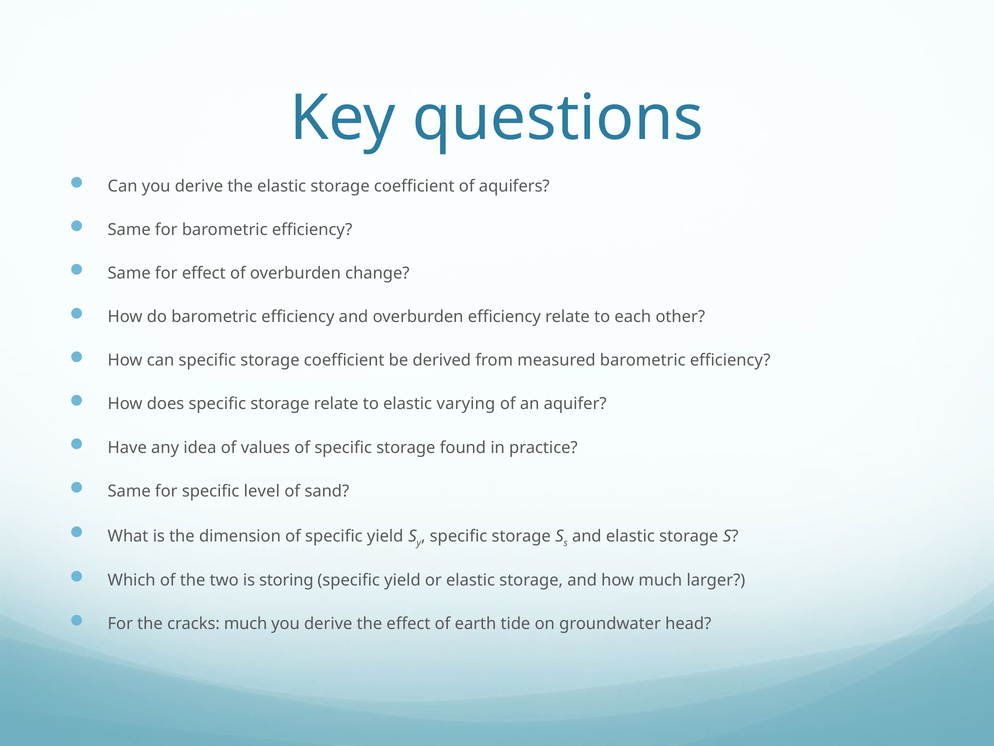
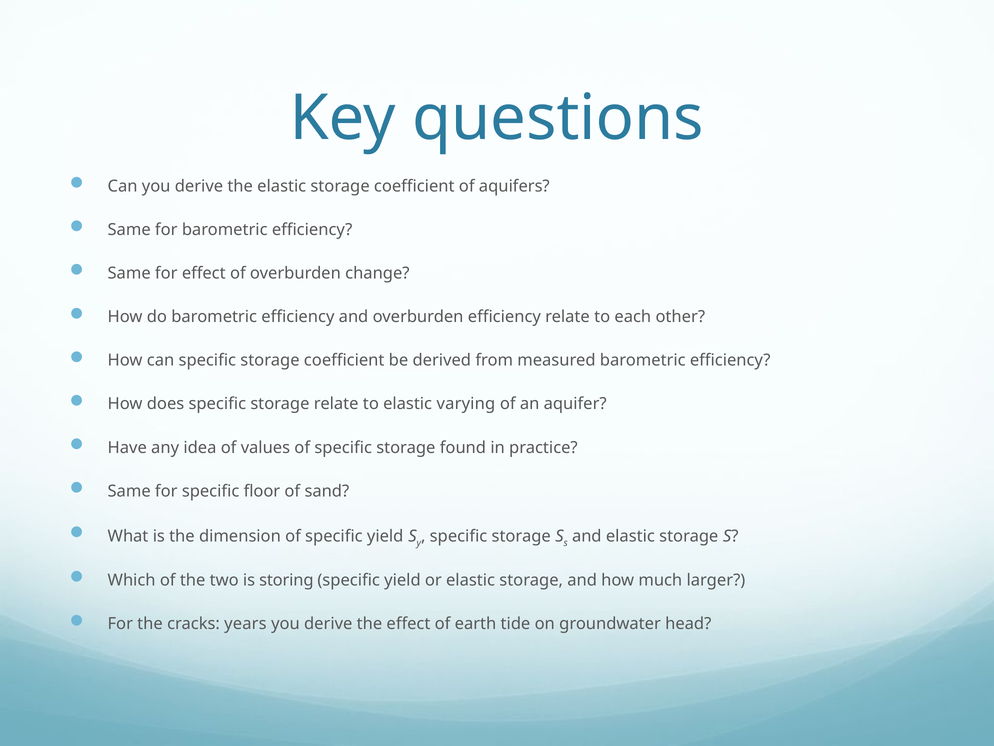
level: level -> floor (262, 491)
cracks much: much -> years (245, 624)
